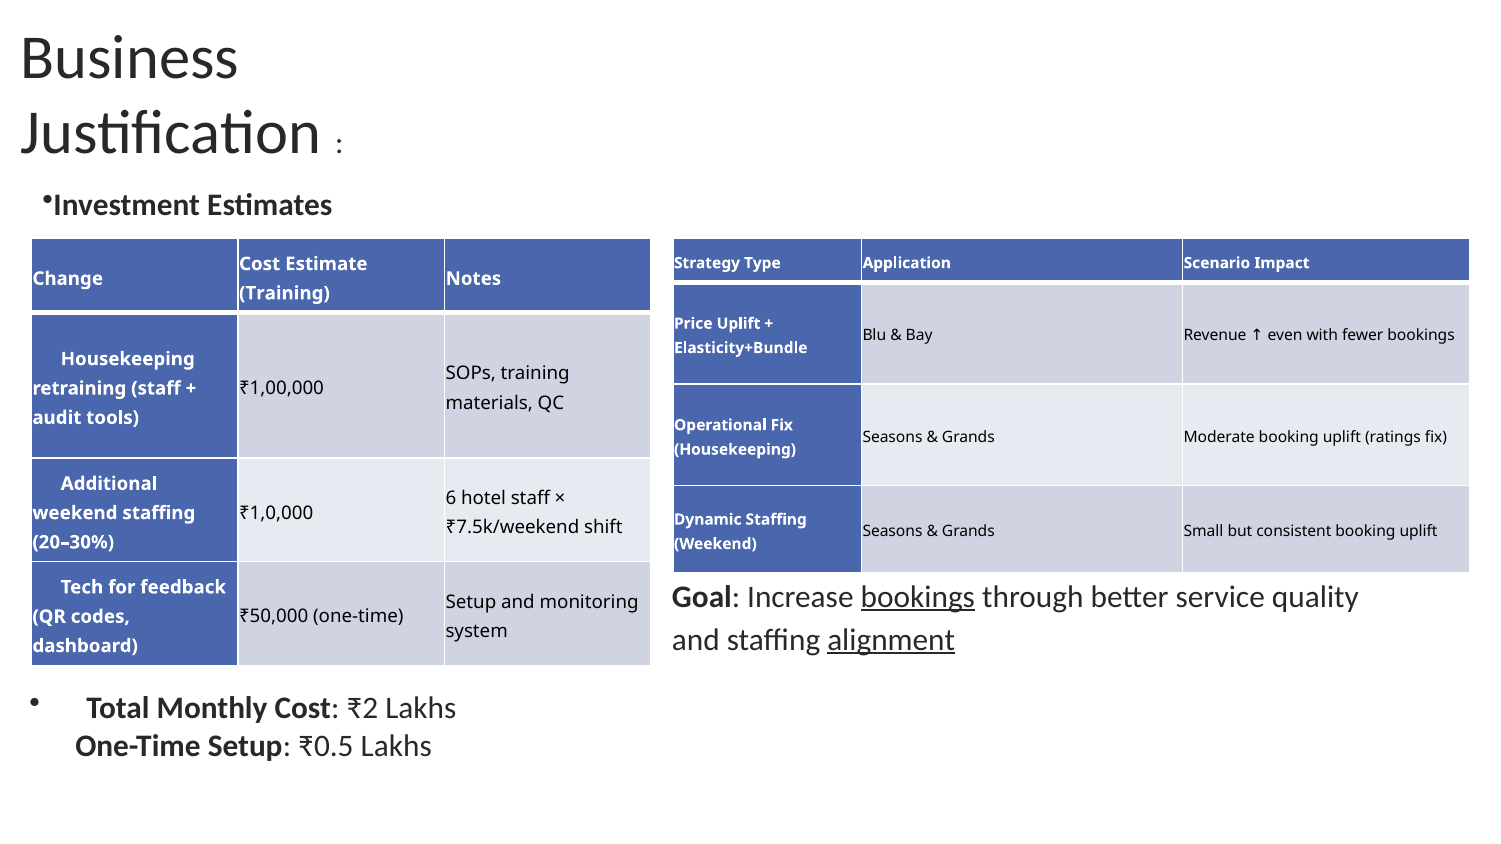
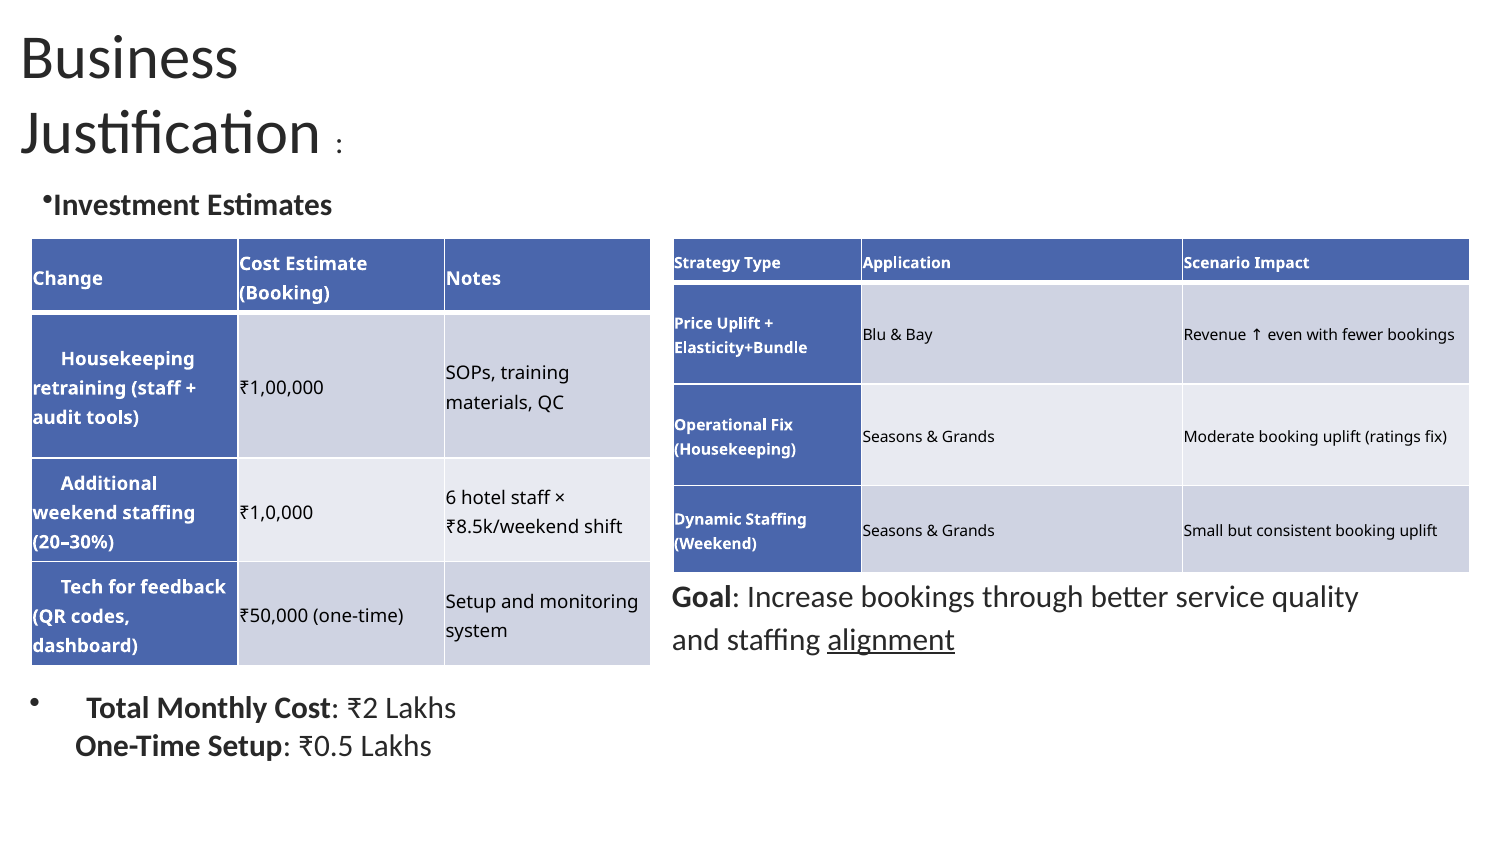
Training: Training -> Booking (284, 293)
₹7.5k/weekend: ₹7.5k/weekend -> ₹8.5k/weekend (512, 528)
bookings underline: present -> none (918, 597)
